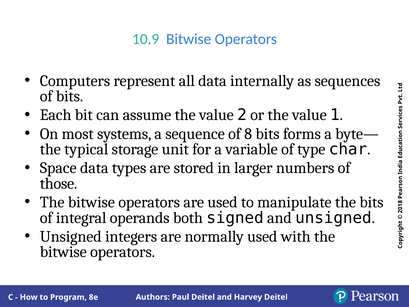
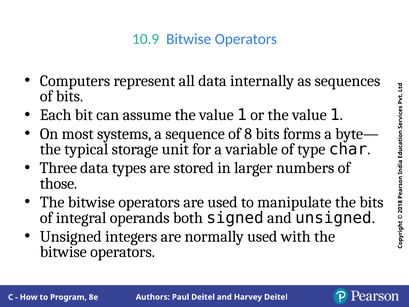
assume the value 2: 2 -> 1 (242, 115)
Space: Space -> Three (58, 168)
